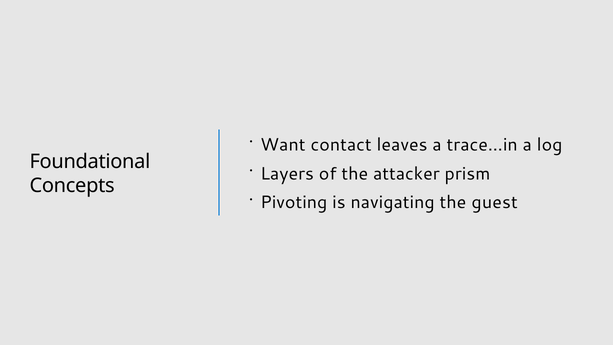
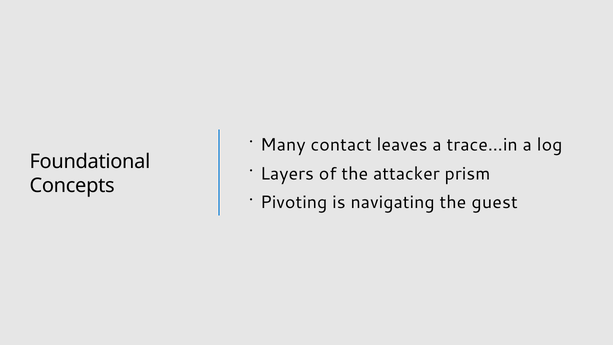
Want: Want -> Many (283, 145)
